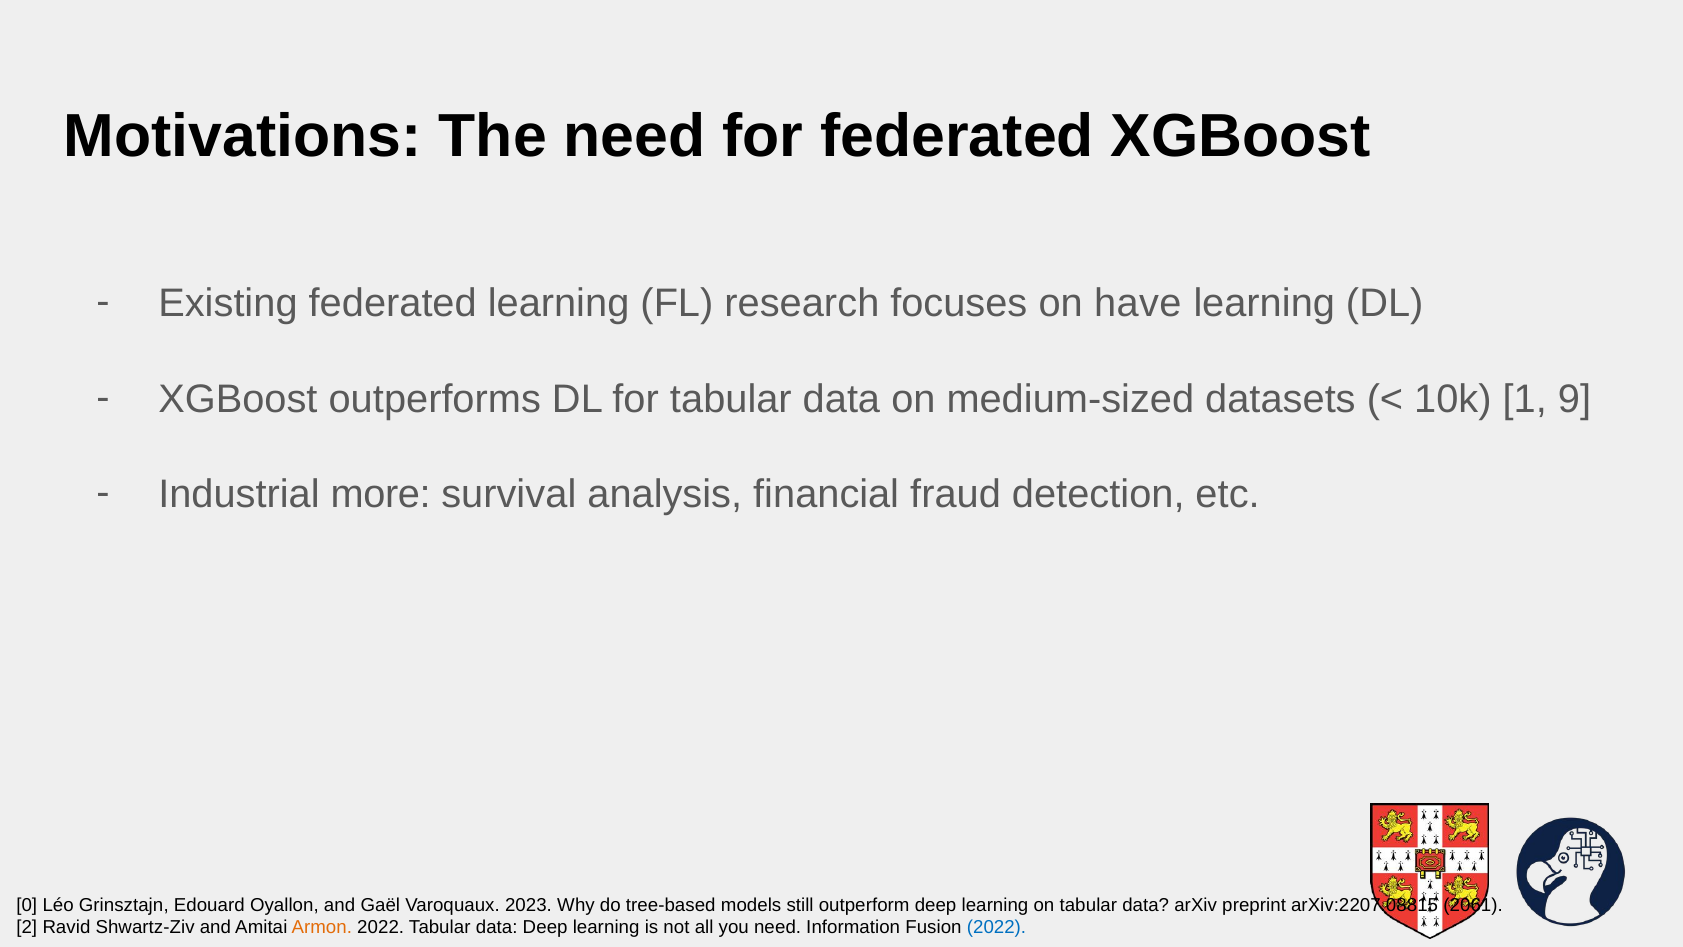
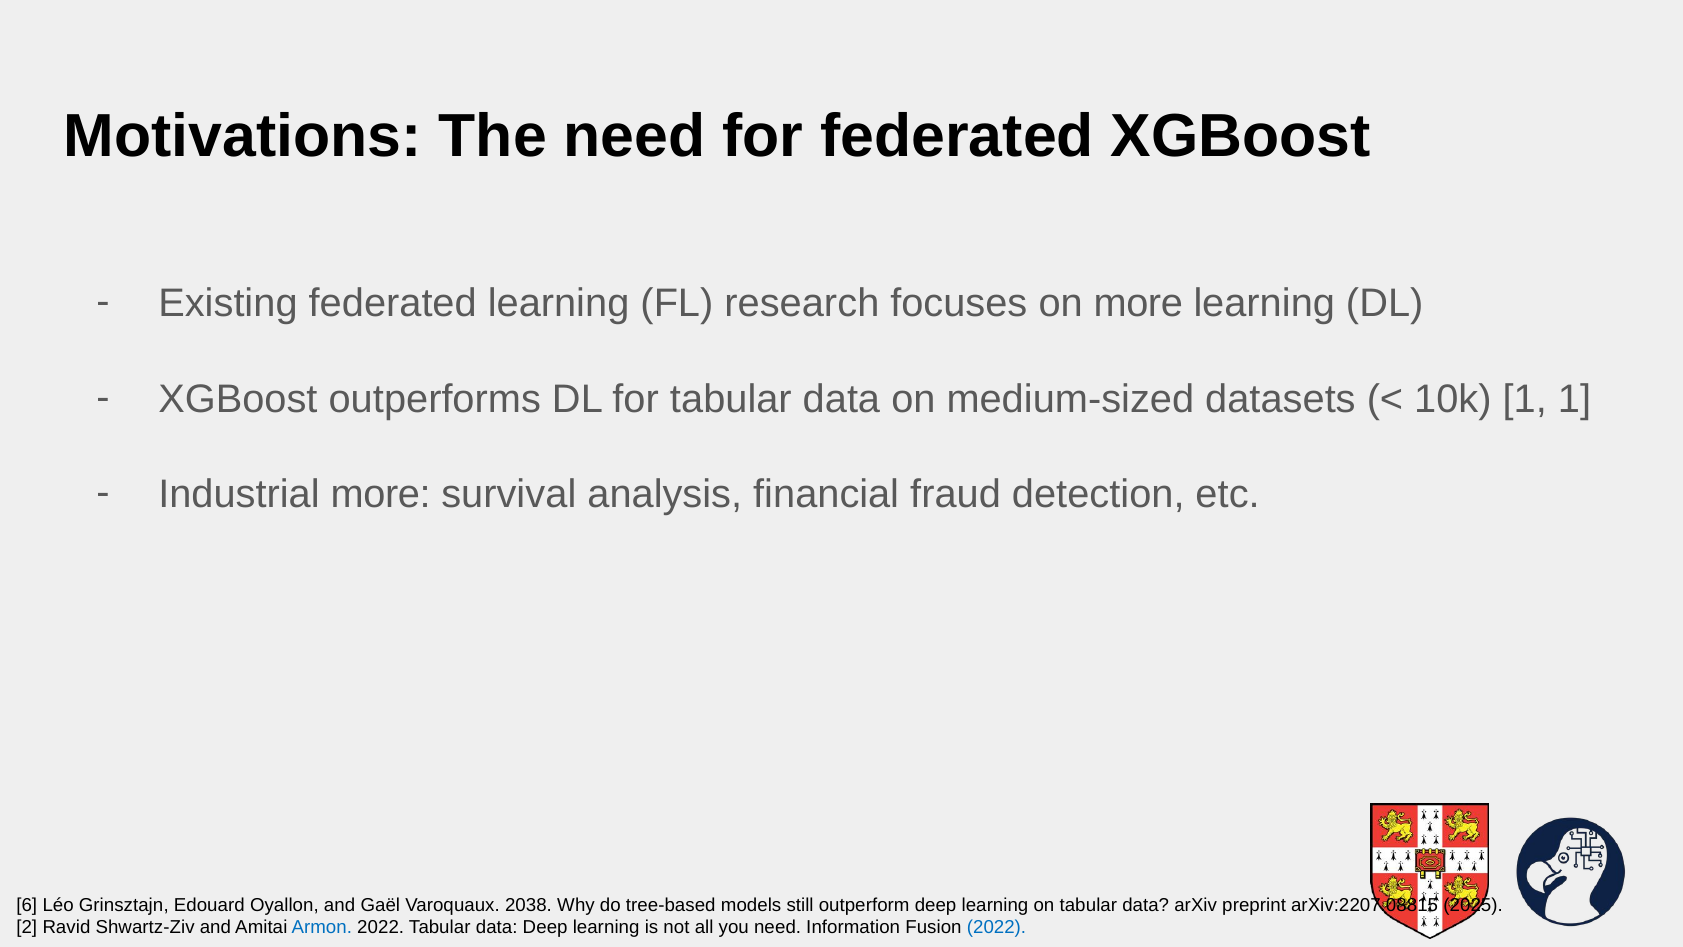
on have: have -> more (1138, 303)
1 9: 9 -> 1 (1575, 399)
0: 0 -> 6 (27, 905)
2023: 2023 -> 2038 (528, 905)
2061: 2061 -> 2025 (1473, 905)
Armon colour: orange -> blue (322, 928)
